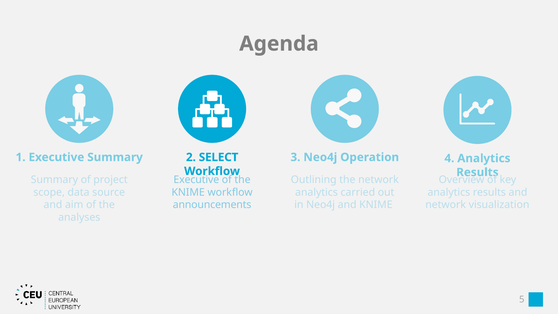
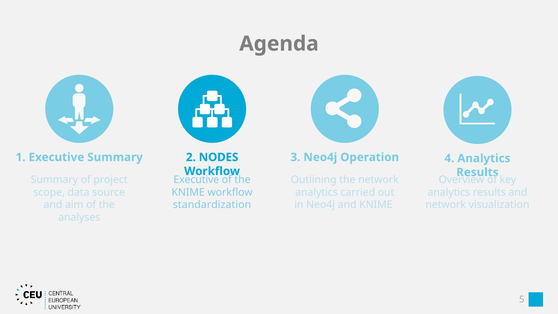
SELECT: SELECT -> NODES (219, 157)
announcements: announcements -> standardization (212, 205)
